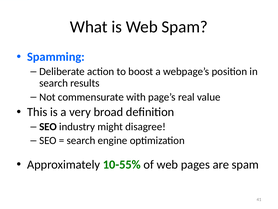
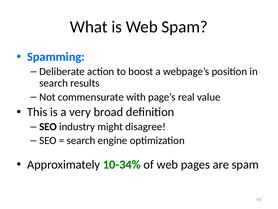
10-55%: 10-55% -> 10-34% (122, 164)
